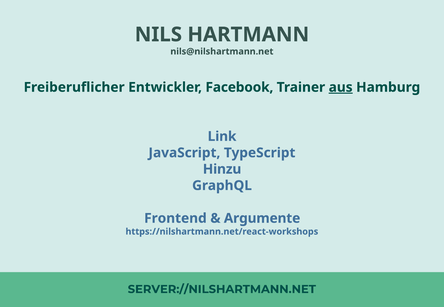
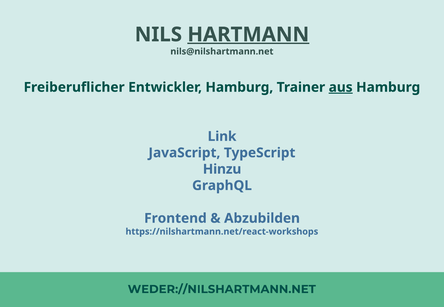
HARTMANN underline: none -> present (248, 35)
Entwickler Facebook: Facebook -> Hamburg (239, 87)
Argumente: Argumente -> Abzubilden (262, 219)
SERVER://NILSHARTMANN.NET: SERVER://NILSHARTMANN.NET -> WEDER://NILSHARTMANN.NET (222, 290)
